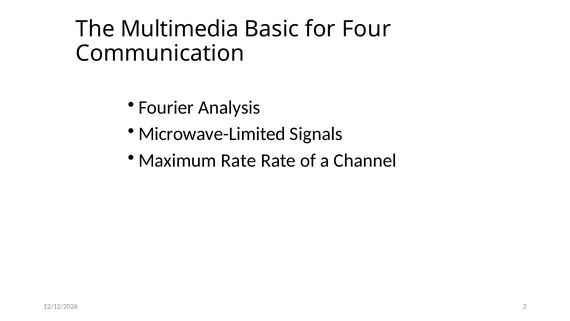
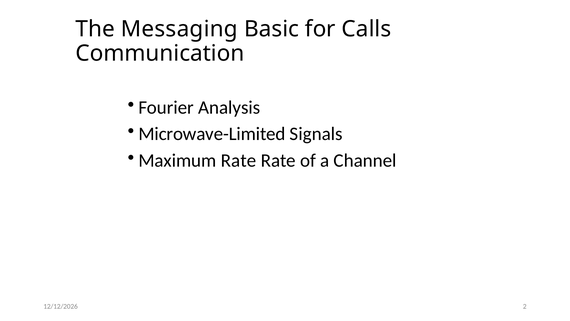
Multimedia: Multimedia -> Messaging (179, 29)
Four: Four -> Calls (366, 29)
